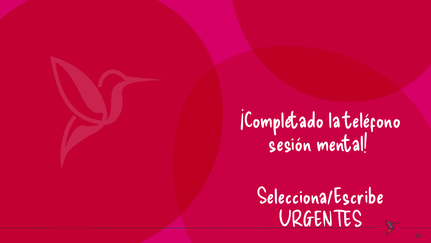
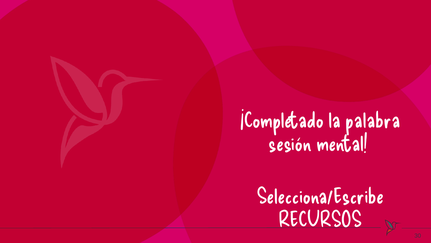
teléfono: teléfono -> palabra (373, 120)
URGENTES: URGENTES -> RECURSOS (320, 220)
